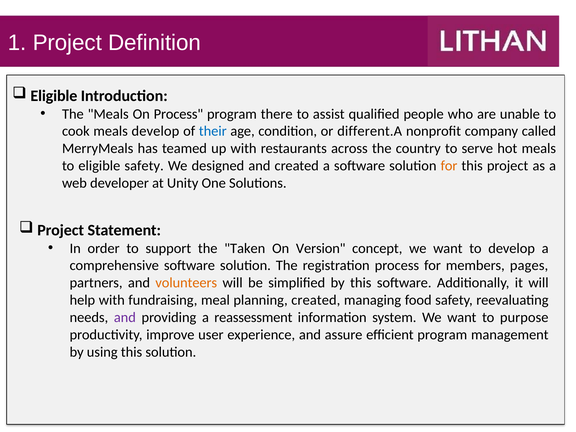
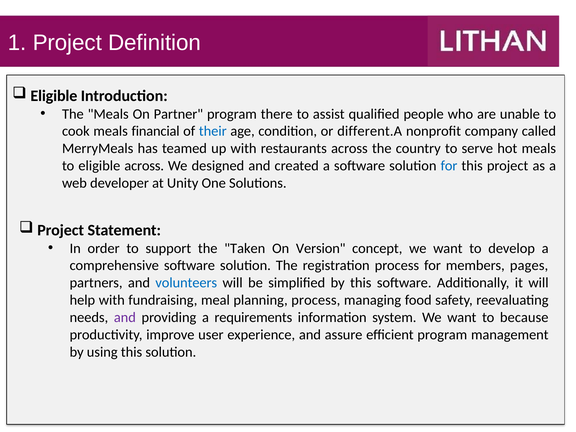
On Process: Process -> Partner (178, 114)
meals develop: develop -> financial (156, 131)
eligible safety: safety -> across (144, 166)
for colour: orange -> blue (449, 166)
volunteers colour: orange -> blue (186, 283)
planning created: created -> process (316, 300)
reassessment: reassessment -> requirements (253, 317)
purpose: purpose -> because (524, 317)
